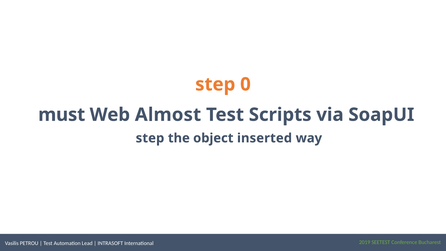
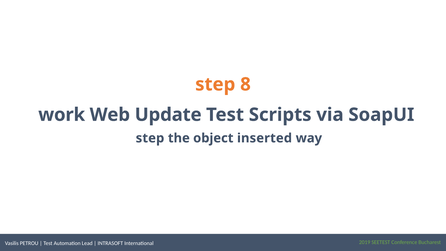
0: 0 -> 8 (245, 84)
must: must -> work (62, 115)
Almost: Almost -> Update (168, 115)
